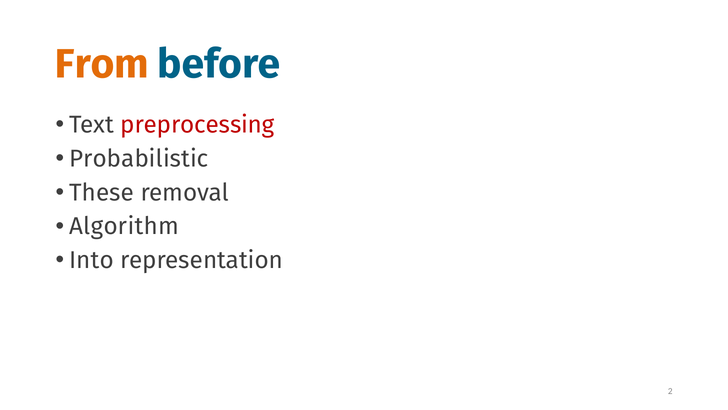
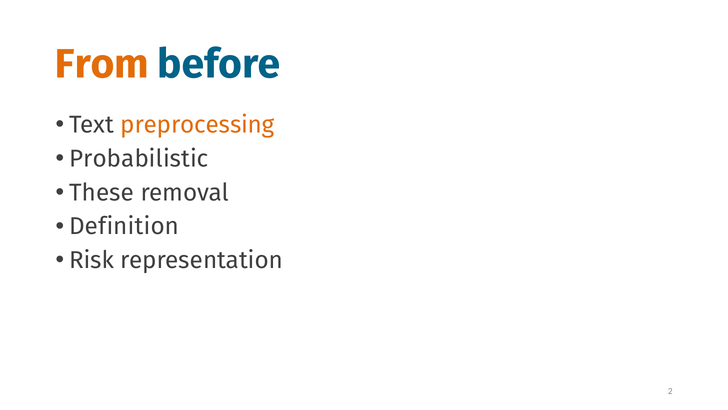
preprocessing colour: red -> orange (197, 125)
Algorithm: Algorithm -> Definition (124, 226)
Into: Into -> Risk (92, 260)
